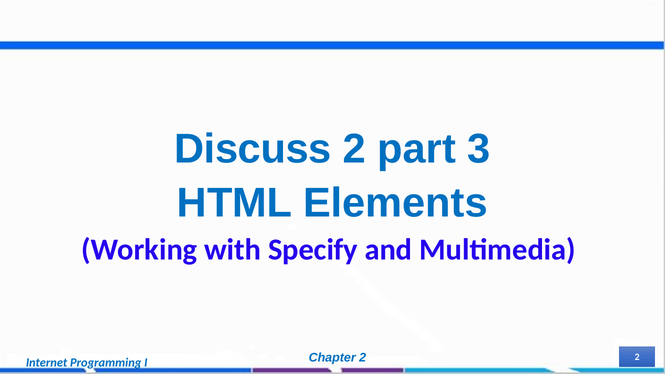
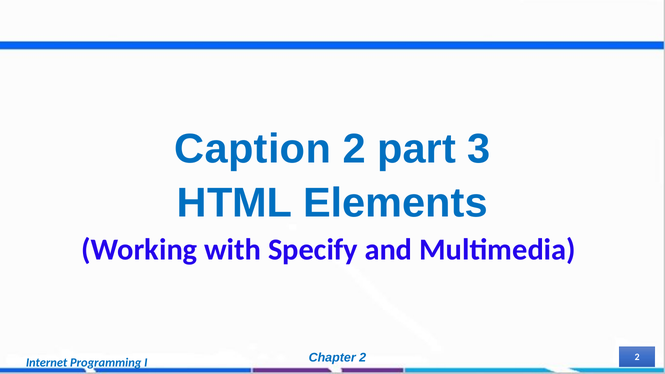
Discuss: Discuss -> Caption (253, 149)
